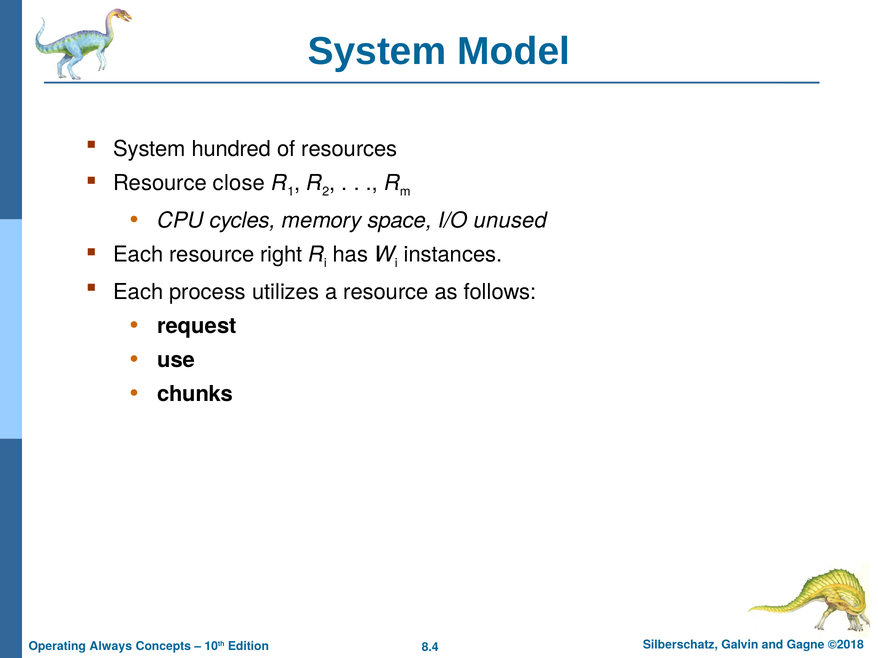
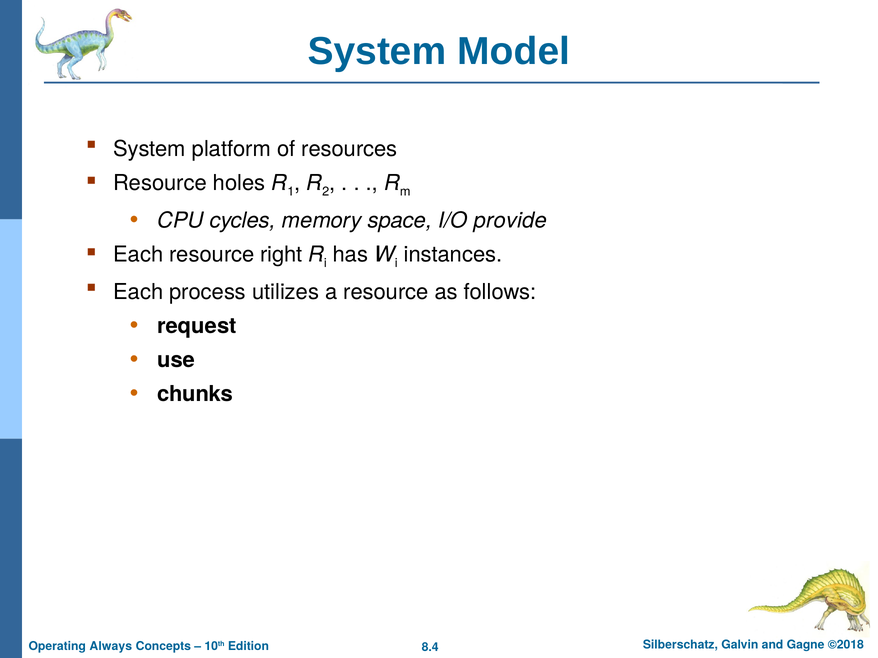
hundred: hundred -> platform (231, 149)
close: close -> holes (239, 183)
unused: unused -> provide (510, 221)
